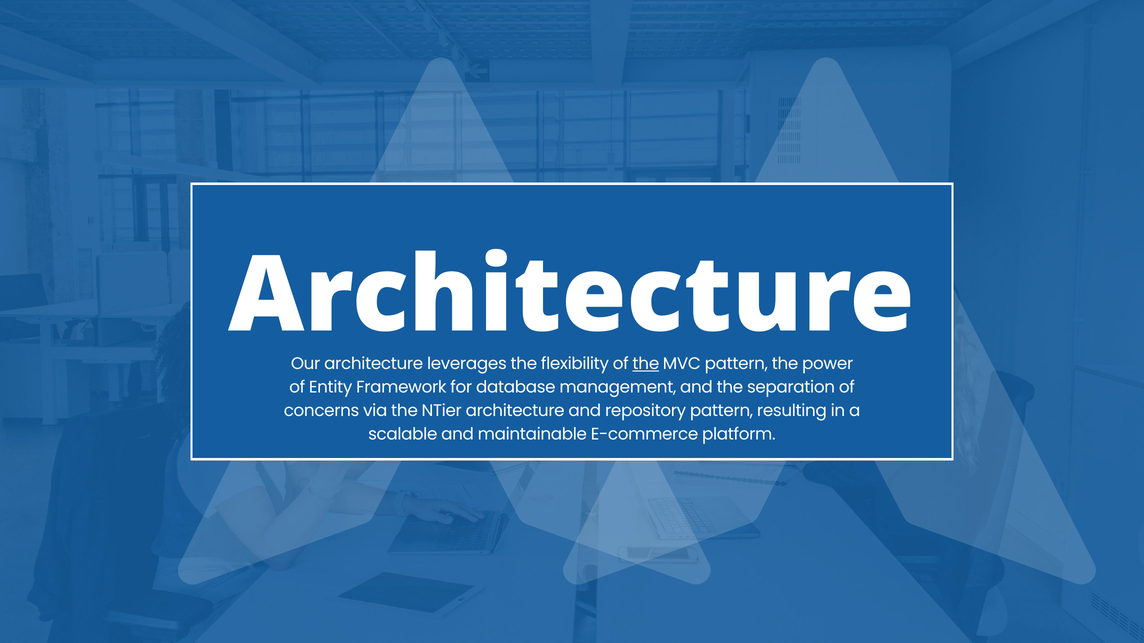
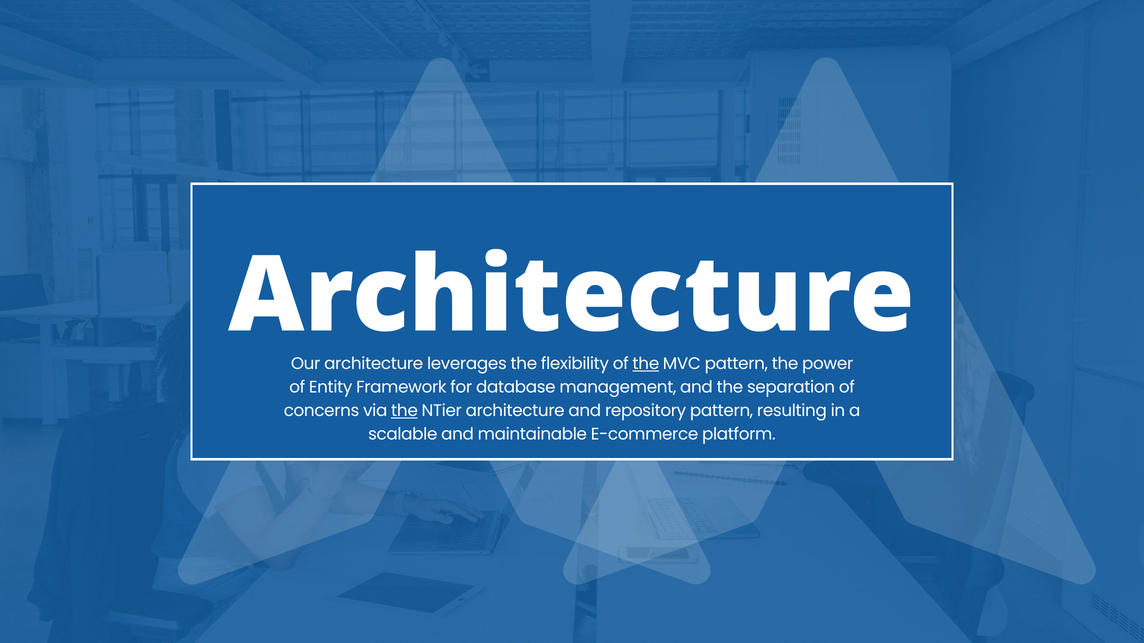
the underline: none -> present (405, 411)
